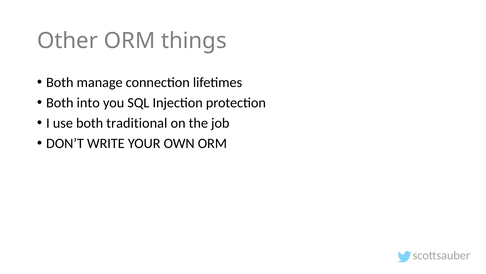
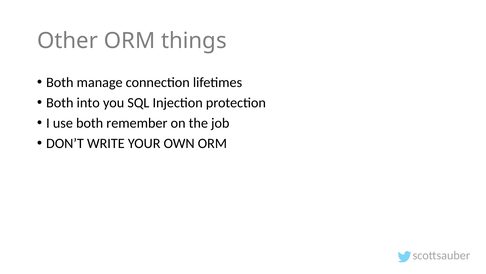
traditional: traditional -> remember (137, 123)
